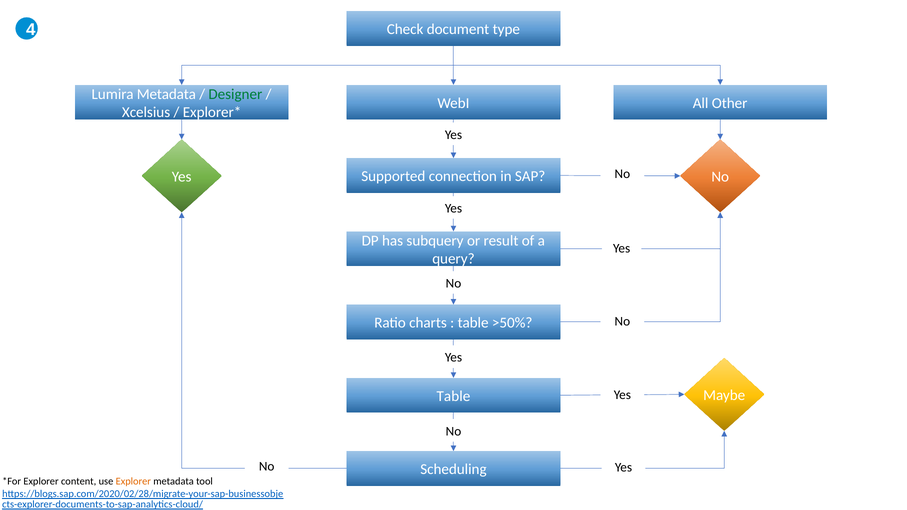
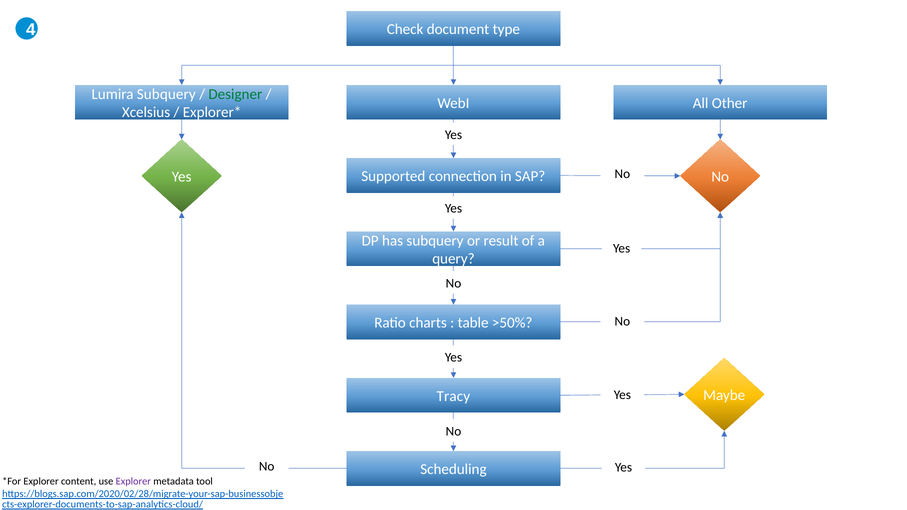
Lumira Metadata: Metadata -> Subquery (166, 94)
Table: Table -> Tracy (453, 396)
Explorer colour: orange -> purple (133, 482)
